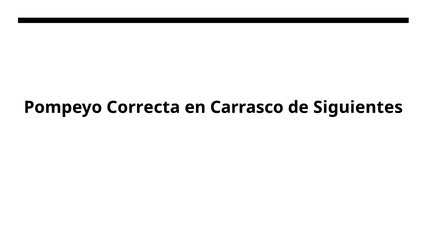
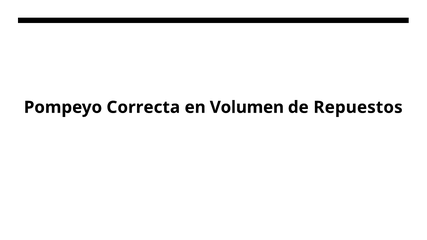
Carrasco: Carrasco -> Volumen (247, 107)
Siguientes: Siguientes -> Repuestos (358, 107)
